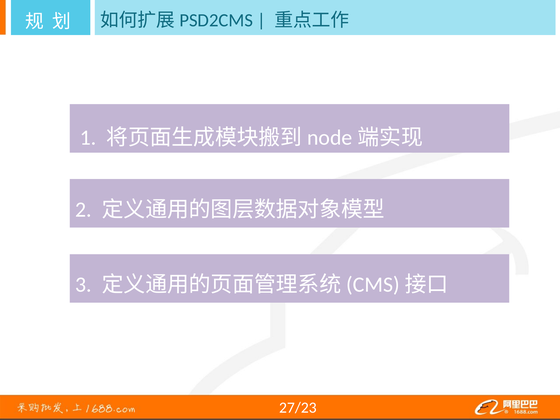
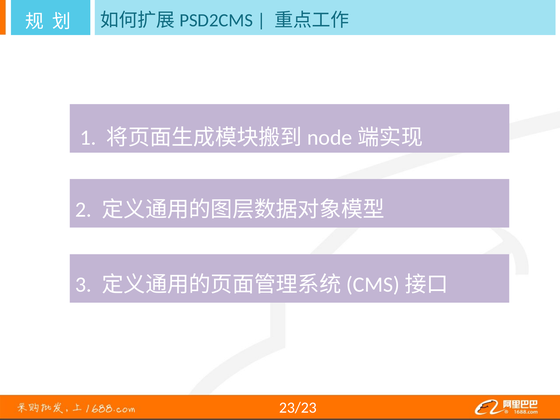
27/23: 27/23 -> 23/23 (298, 408)
